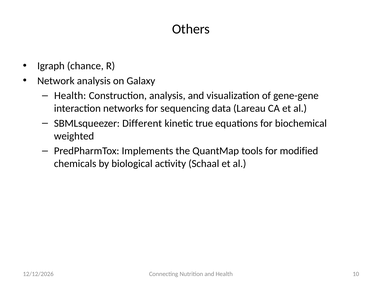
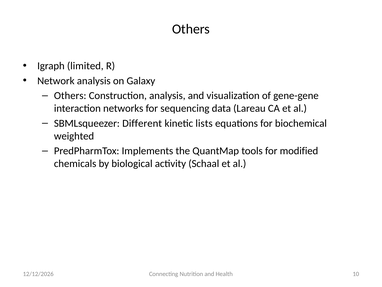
chance: chance -> limited (85, 66)
Health: Health -> Others (70, 96)
true: true -> lists (204, 123)
